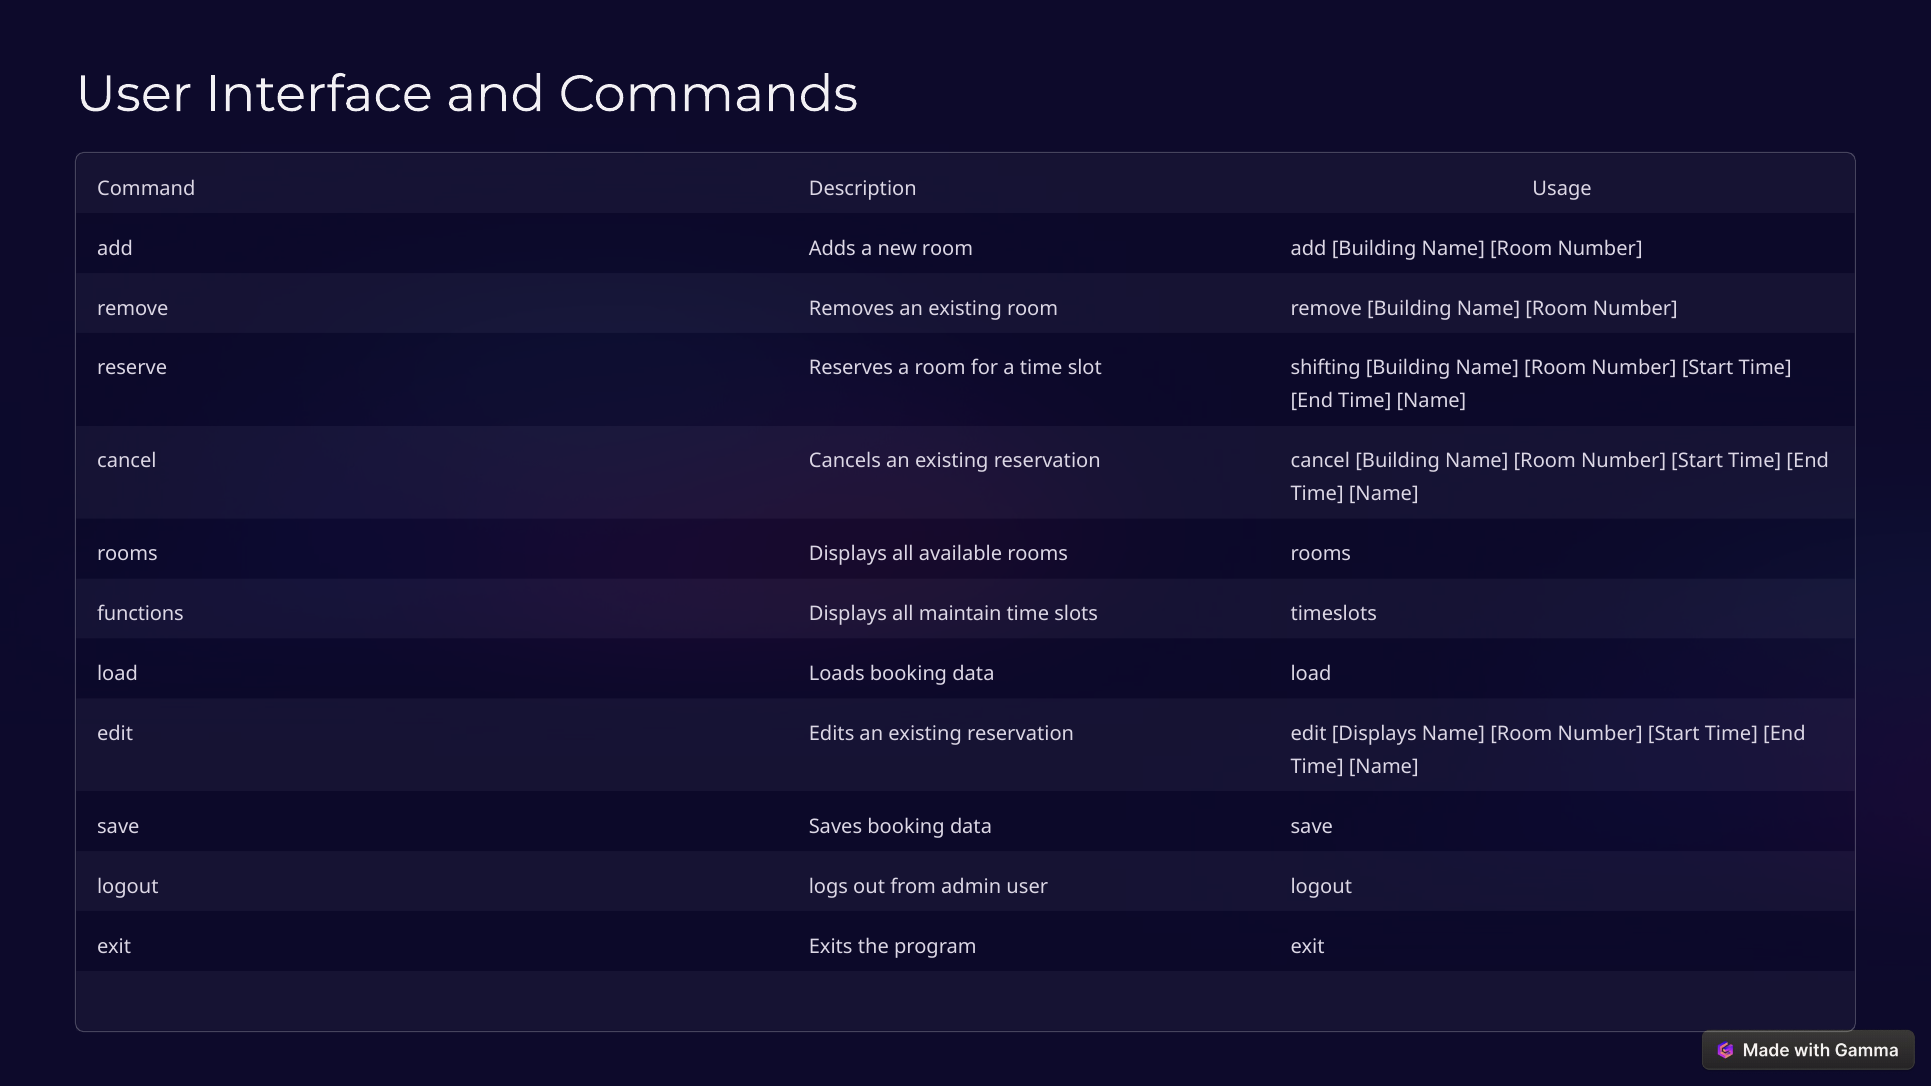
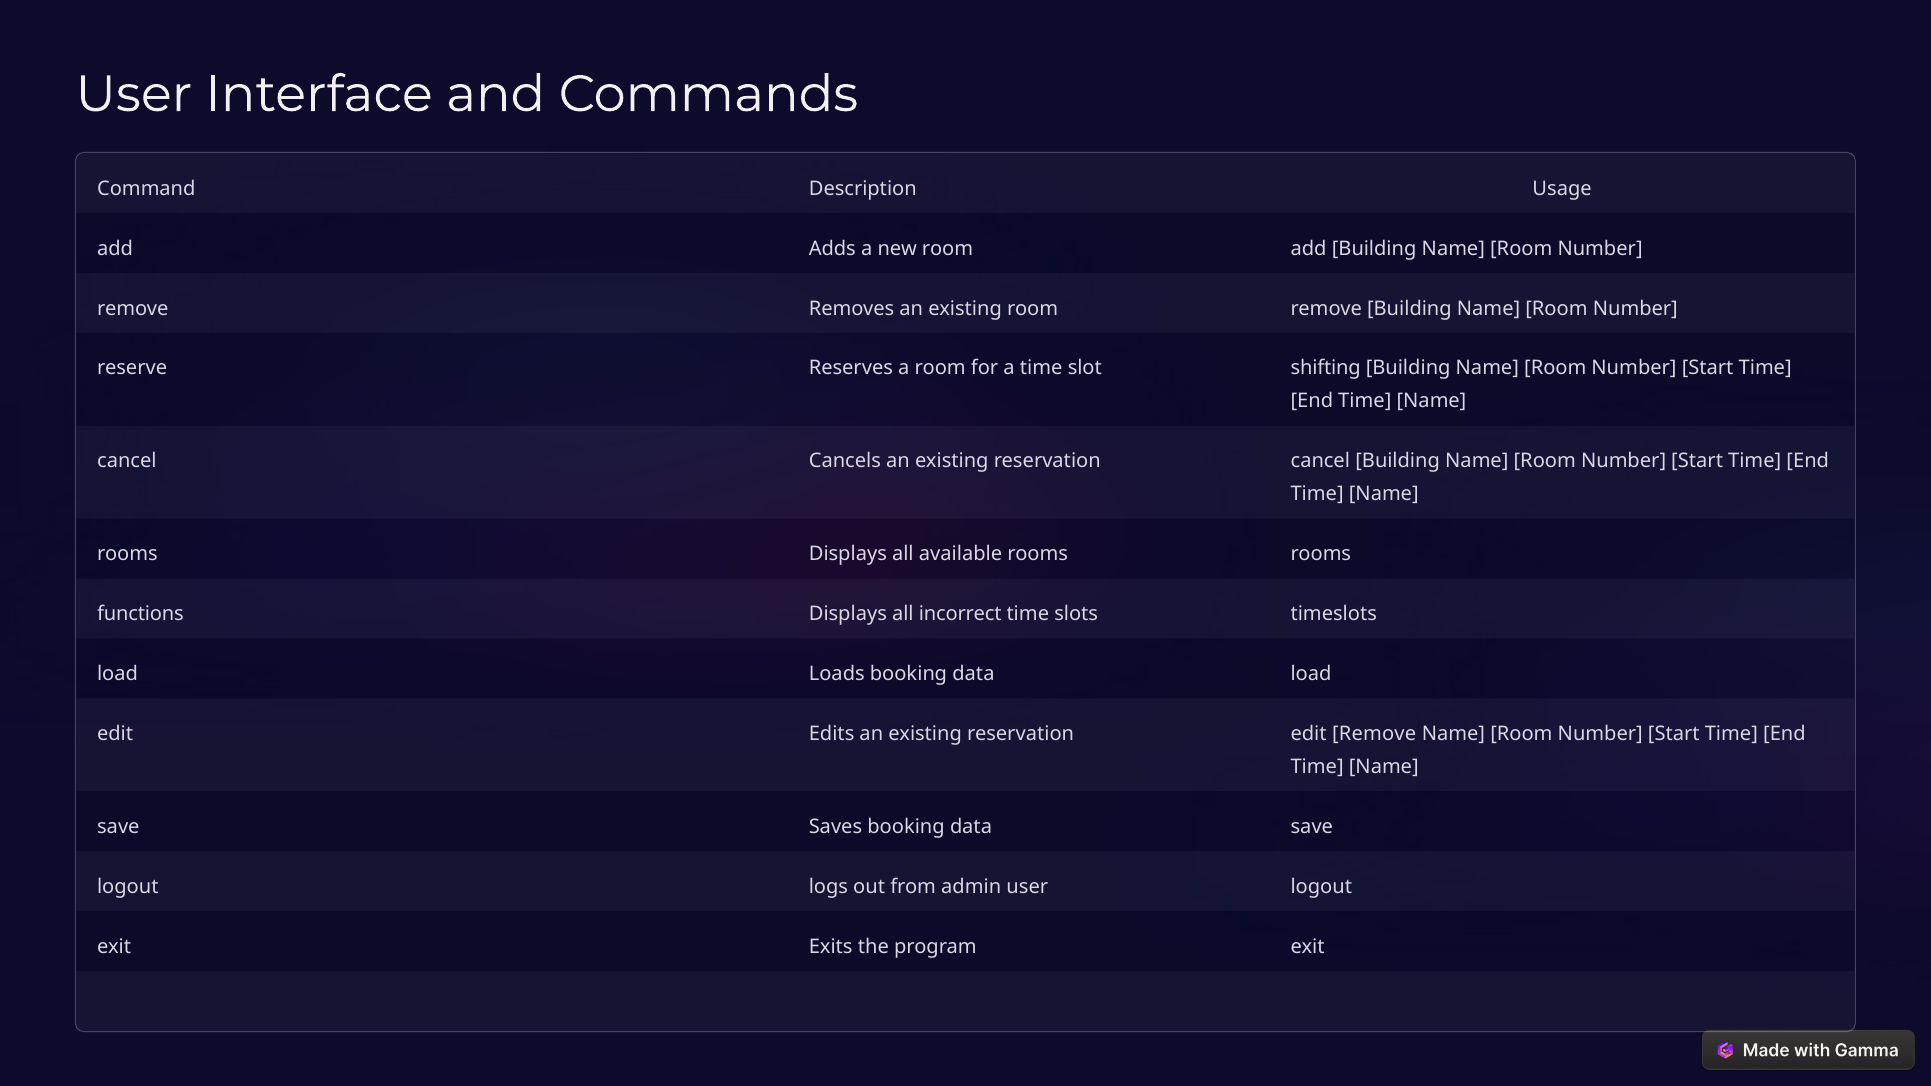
maintain: maintain -> incorrect (960, 614)
edit Displays: Displays -> Remove (1374, 734)
